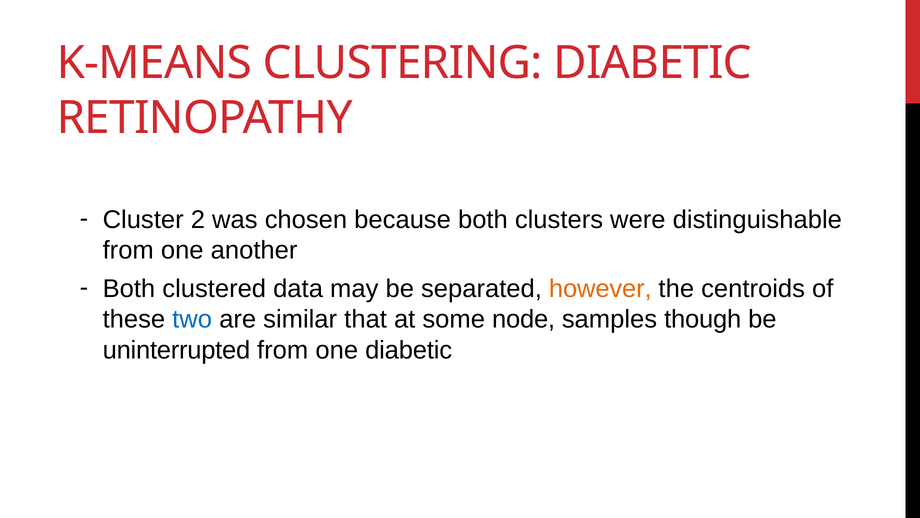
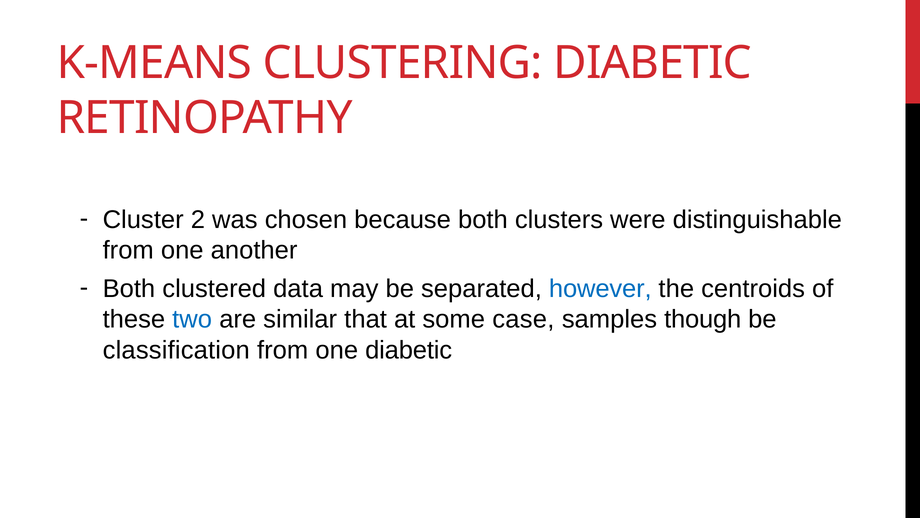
however colour: orange -> blue (600, 288)
node: node -> case (523, 319)
uninterrupted: uninterrupted -> classification (176, 350)
